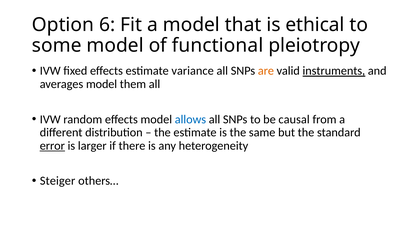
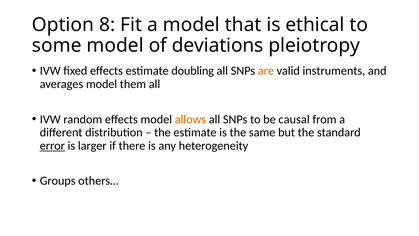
6: 6 -> 8 (107, 25)
functional: functional -> deviations (218, 46)
variance: variance -> doubling (193, 71)
instruments underline: present -> none (334, 71)
allows colour: blue -> orange (190, 119)
Steiger: Steiger -> Groups (58, 181)
